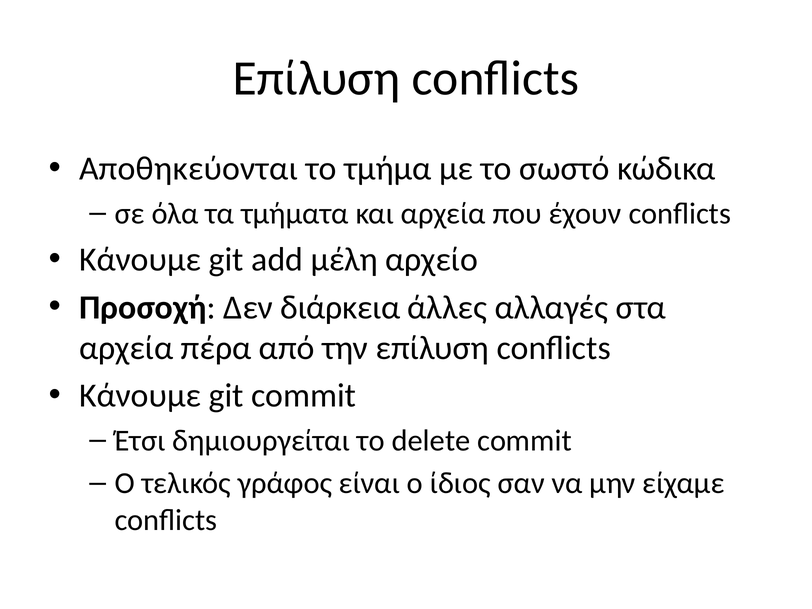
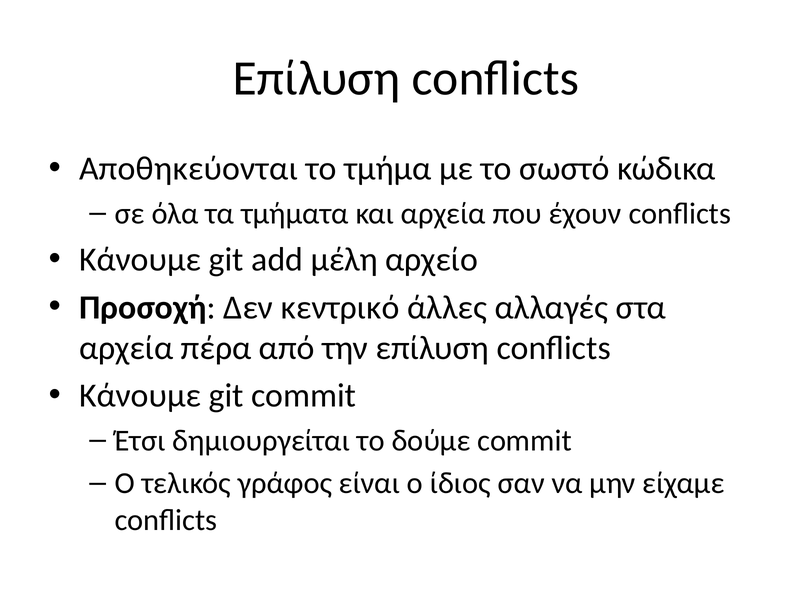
διάρκεια: διάρκεια -> κεντρικό (340, 307)
delete: delete -> δούμε (431, 440)
